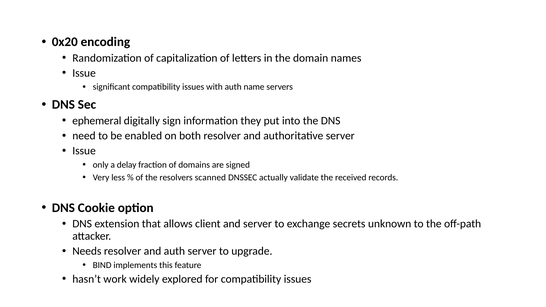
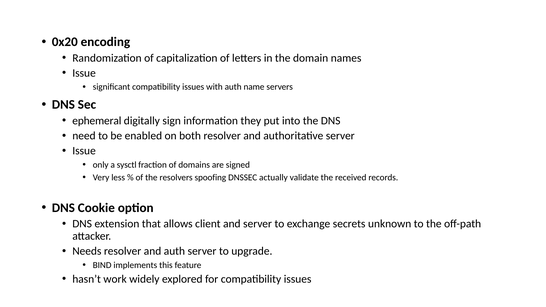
delay: delay -> sysctl (127, 165)
scanned: scanned -> spoofing (210, 178)
